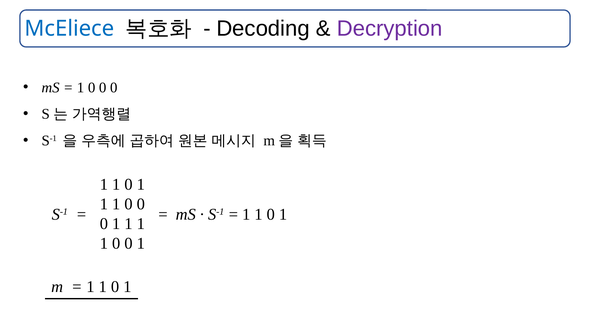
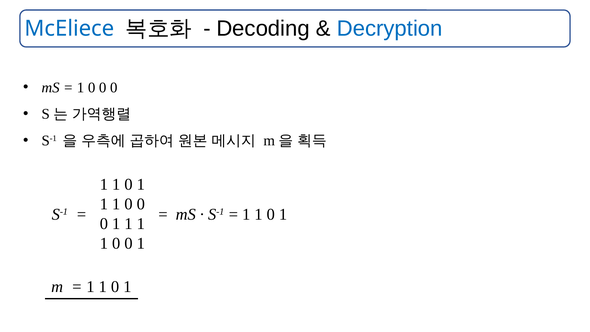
Decryption colour: purple -> blue (390, 28)
